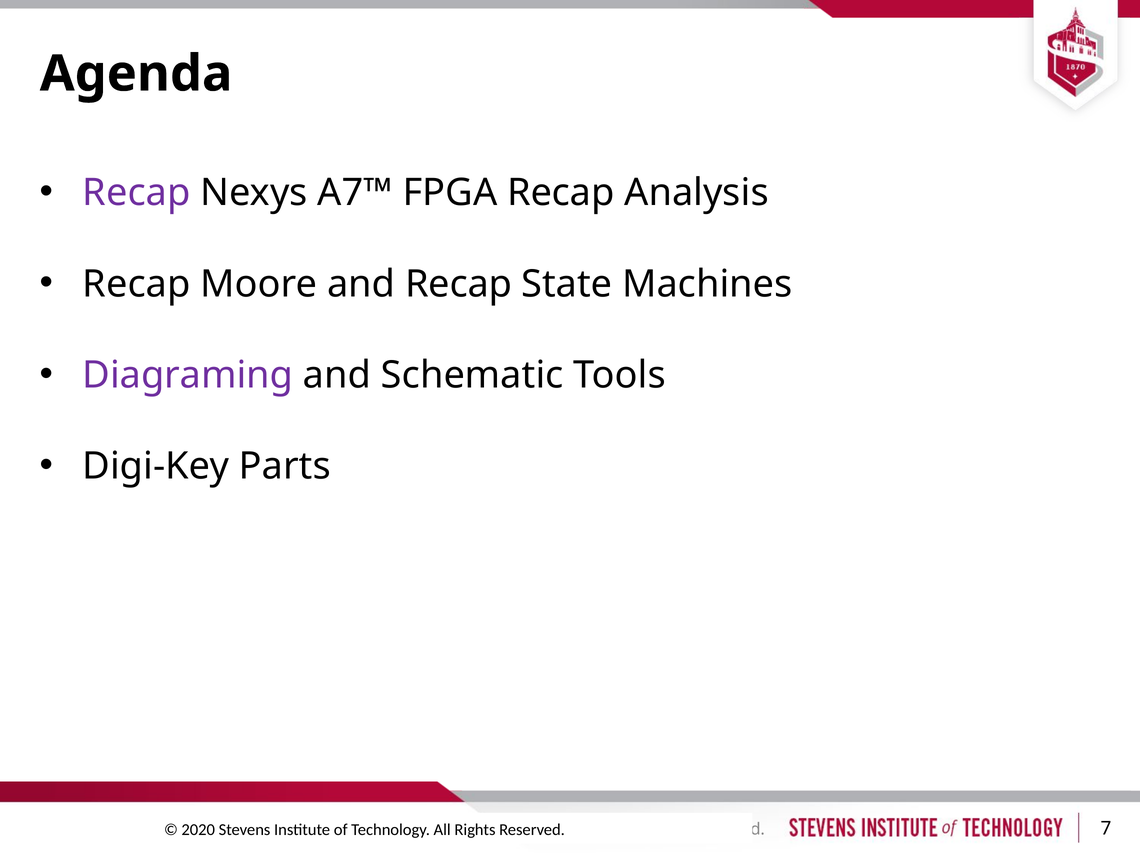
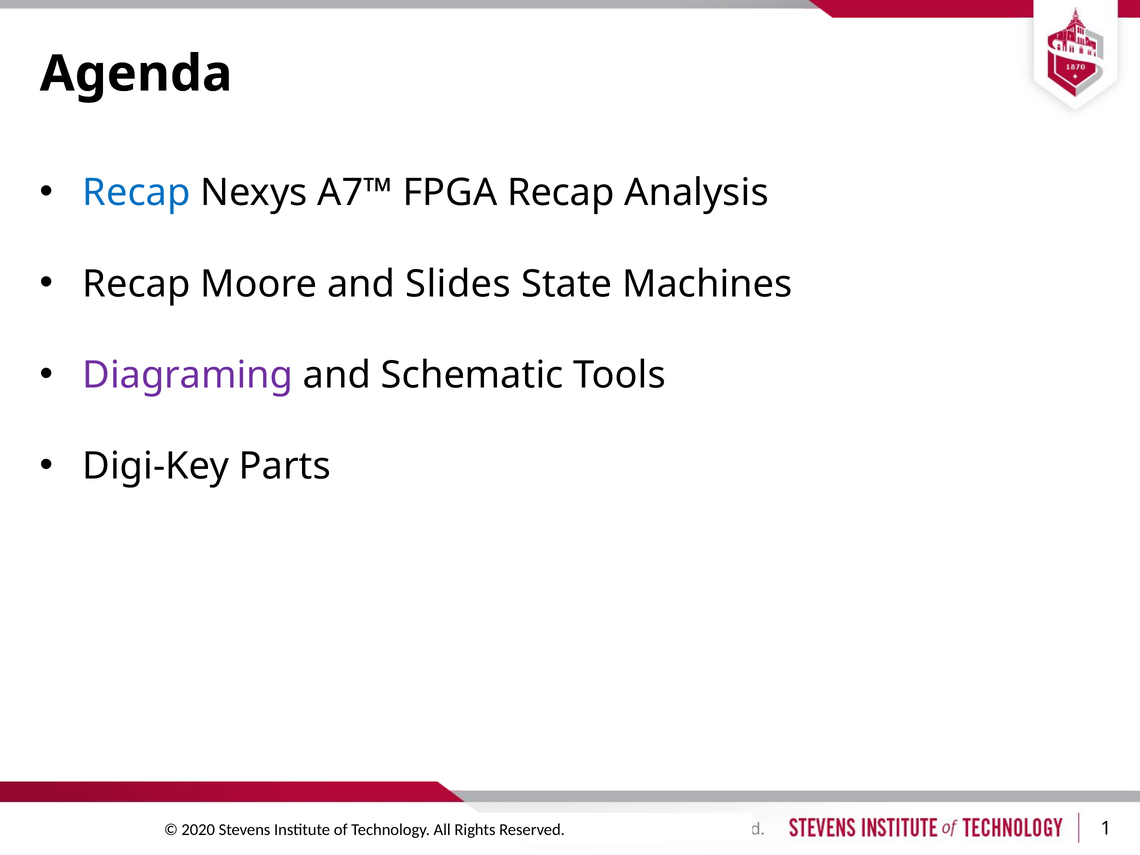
Recap colour: purple -> blue (136, 193)
and Recap: Recap -> Slides (458, 284)
7: 7 -> 1 (1106, 829)
